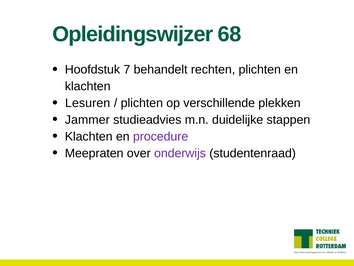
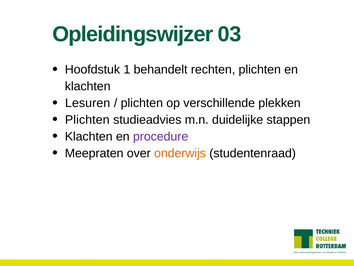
68: 68 -> 03 (230, 34)
7: 7 -> 1 (127, 69)
Jammer: Jammer -> Plichten (87, 120)
onderwijs colour: purple -> orange (180, 153)
